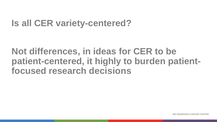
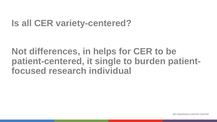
ideas: ideas -> helps (105, 51)
highly: highly -> single (108, 61)
decisions: decisions -> individual (110, 71)
